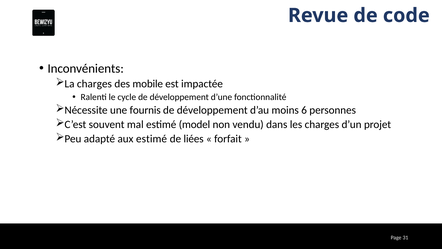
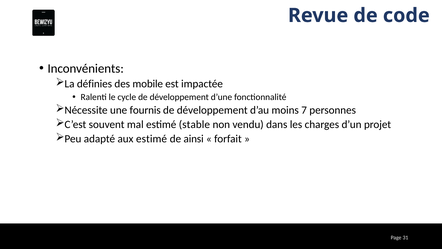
La charges: charges -> définies (94, 84)
6: 6 -> 7 (304, 110)
model: model -> stable (194, 124)
liées: liées -> ainsi (194, 139)
